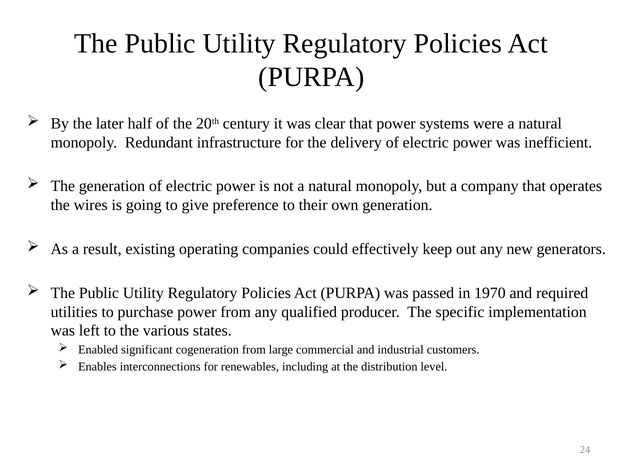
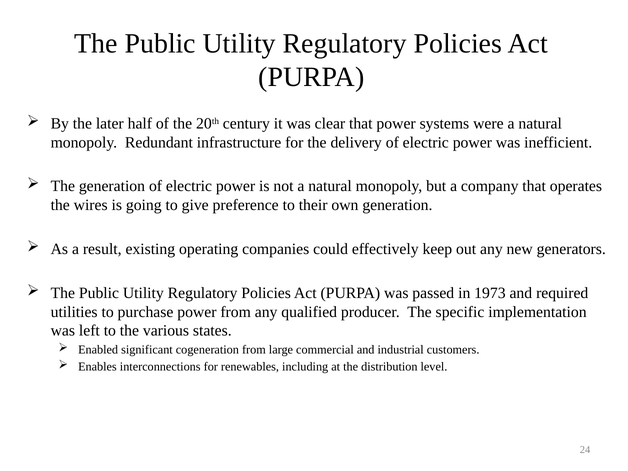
1970: 1970 -> 1973 (490, 293)
